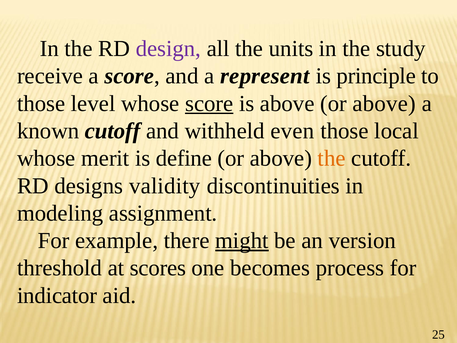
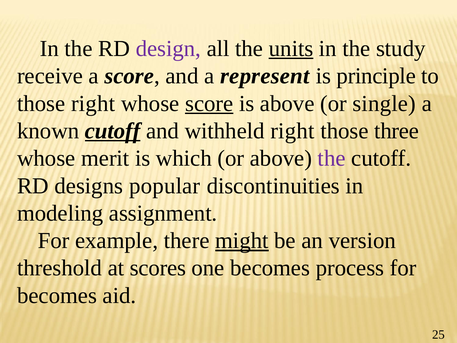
units underline: none -> present (291, 49)
those level: level -> right (93, 103)
above or above: above -> single (384, 103)
cutoff underline: none -> present (113, 131)
withheld even: even -> right (292, 131)
local: local -> three (397, 131)
define: define -> which (184, 158)
the colour: orange -> purple (332, 158)
validity: validity -> popular (165, 186)
indicator: indicator -> becomes (57, 295)
